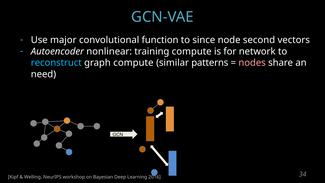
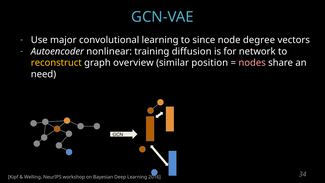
convolutional function: function -> learning (160, 40)
second: second -> degree (259, 40)
training compute: compute -> diffusion (192, 51)
reconstruct colour: light blue -> yellow (56, 63)
graph compute: compute -> overview (133, 63)
patterns: patterns -> position (210, 63)
